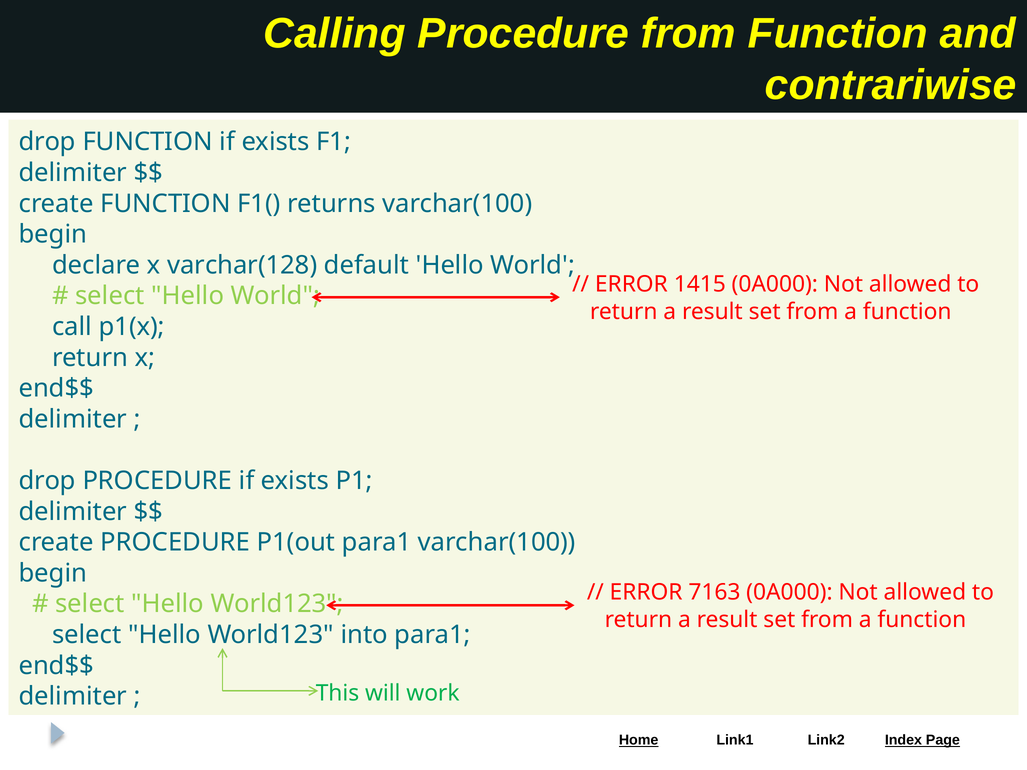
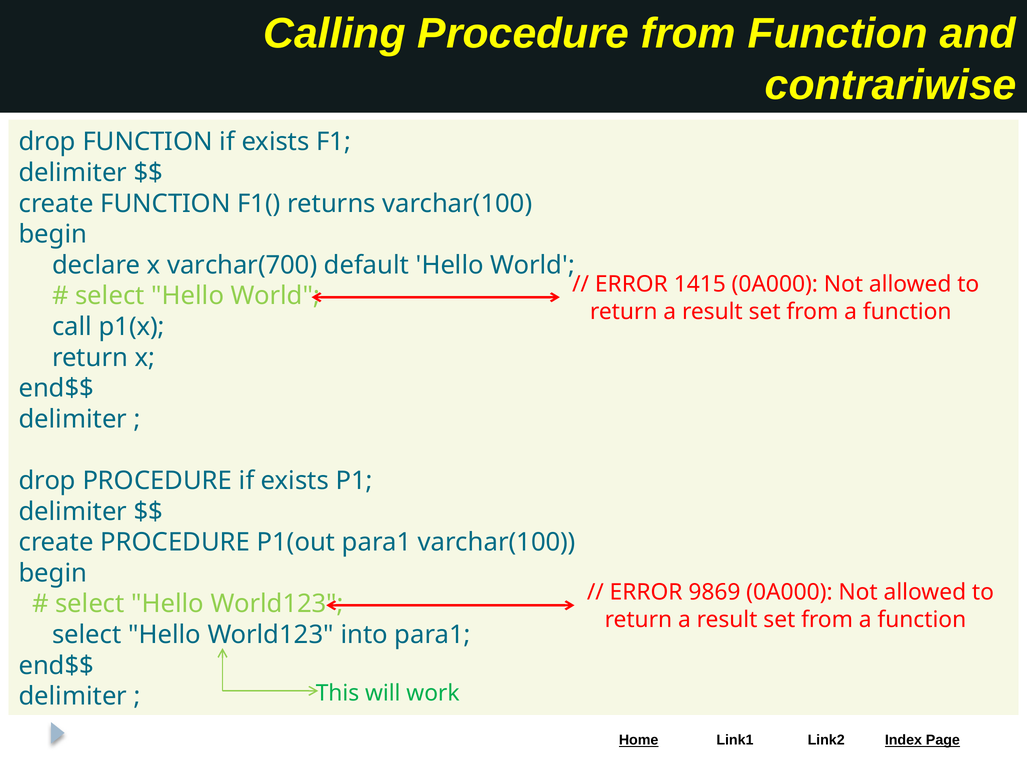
varchar(128: varchar(128 -> varchar(700 (242, 265)
7163: 7163 -> 9869 (715, 593)
